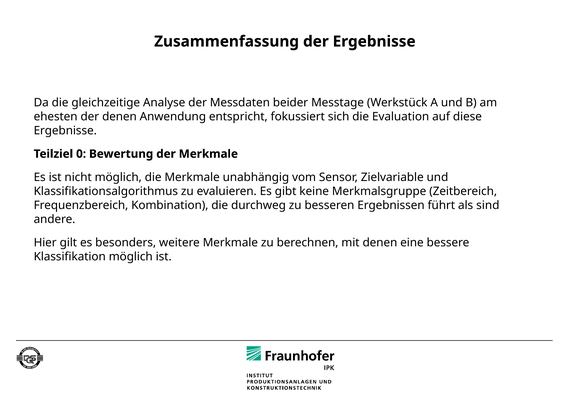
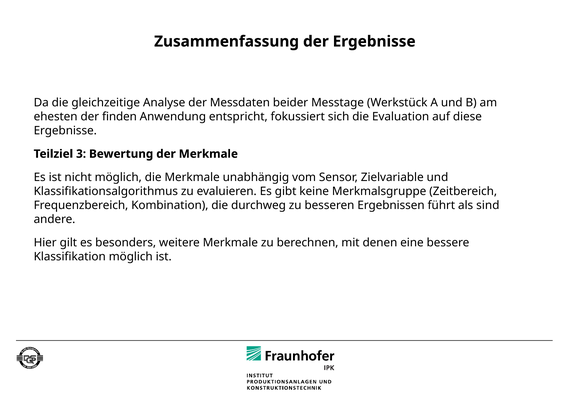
der denen: denen -> finden (119, 116)
0: 0 -> 3 (81, 154)
